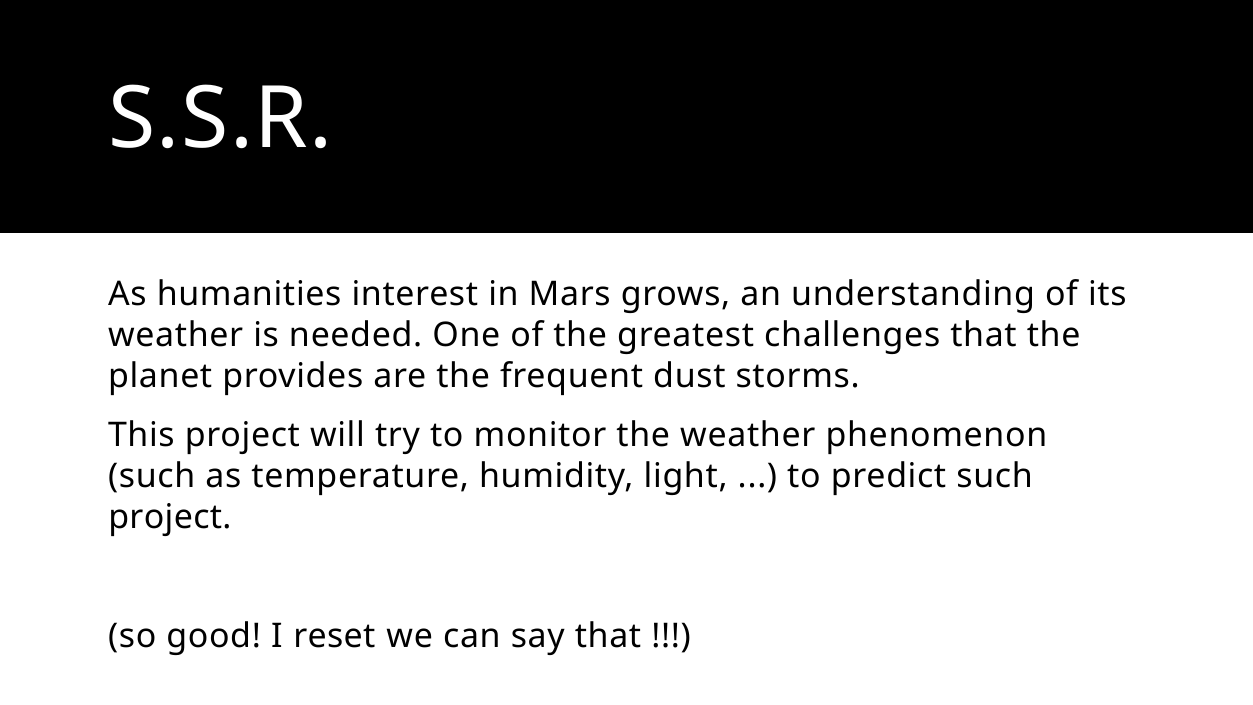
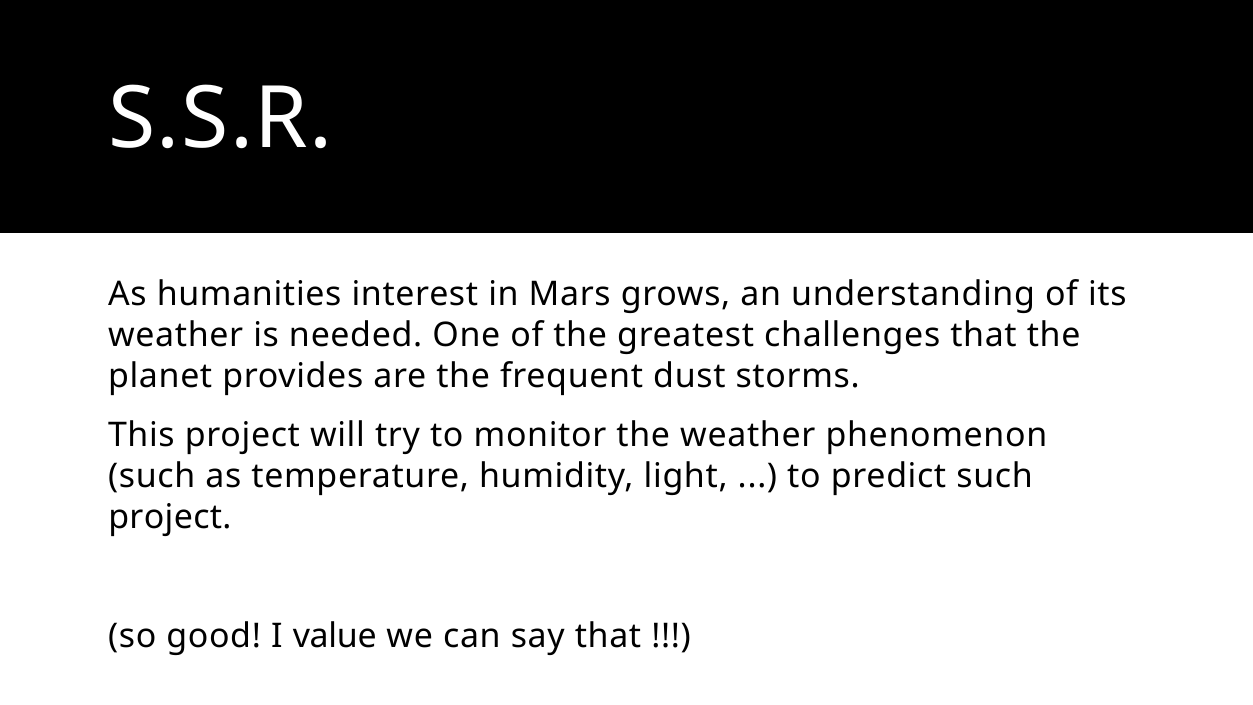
reset: reset -> value (335, 636)
